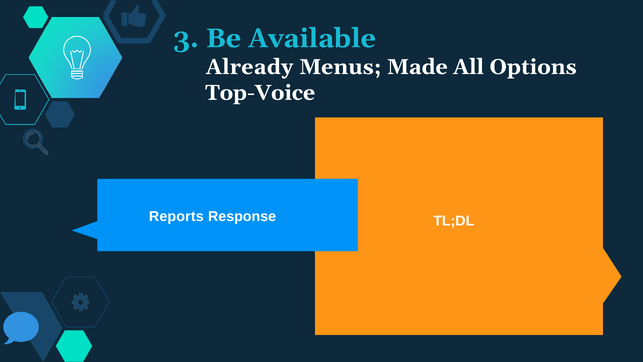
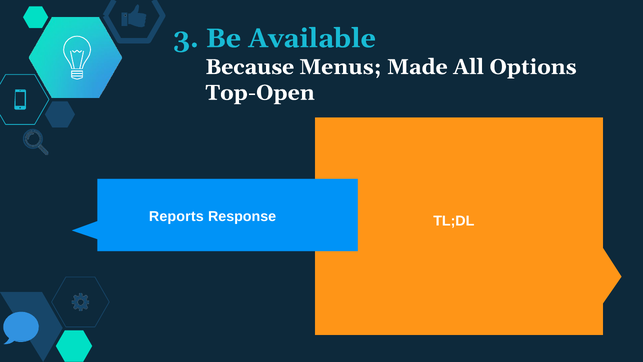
Already: Already -> Because (250, 67)
Top-Voice: Top-Voice -> Top-Open (260, 93)
